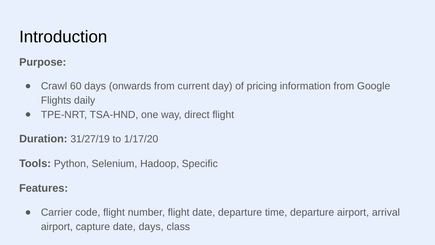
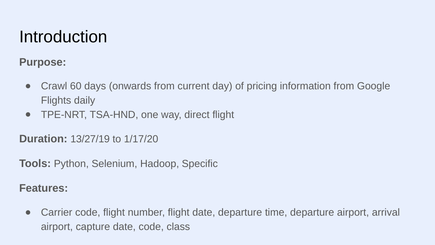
31/27/19: 31/27/19 -> 13/27/19 (90, 139)
date days: days -> code (151, 226)
